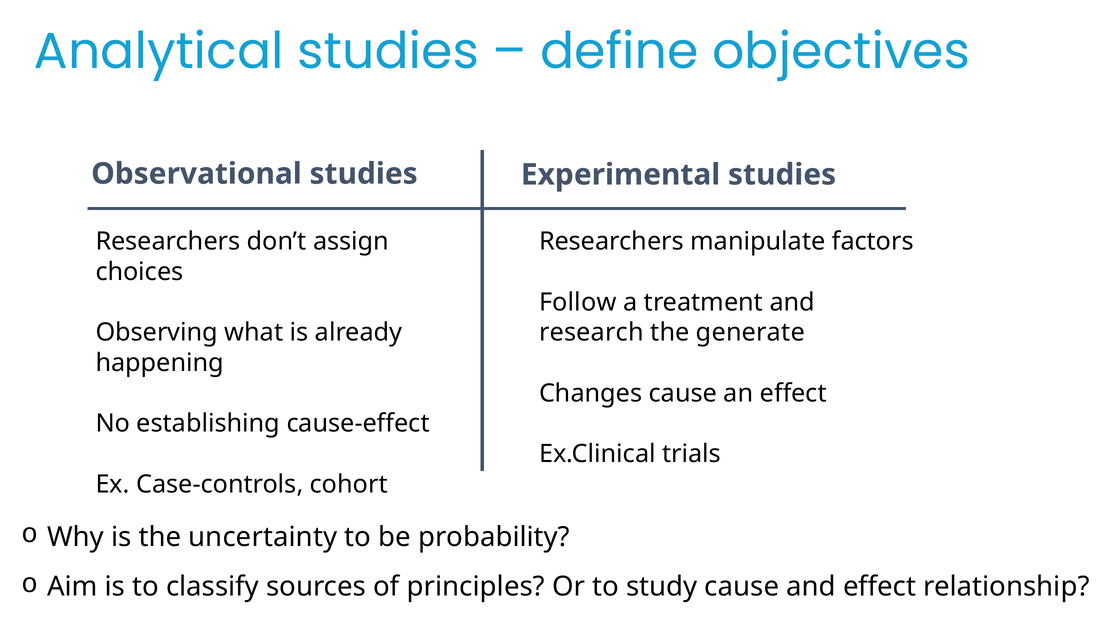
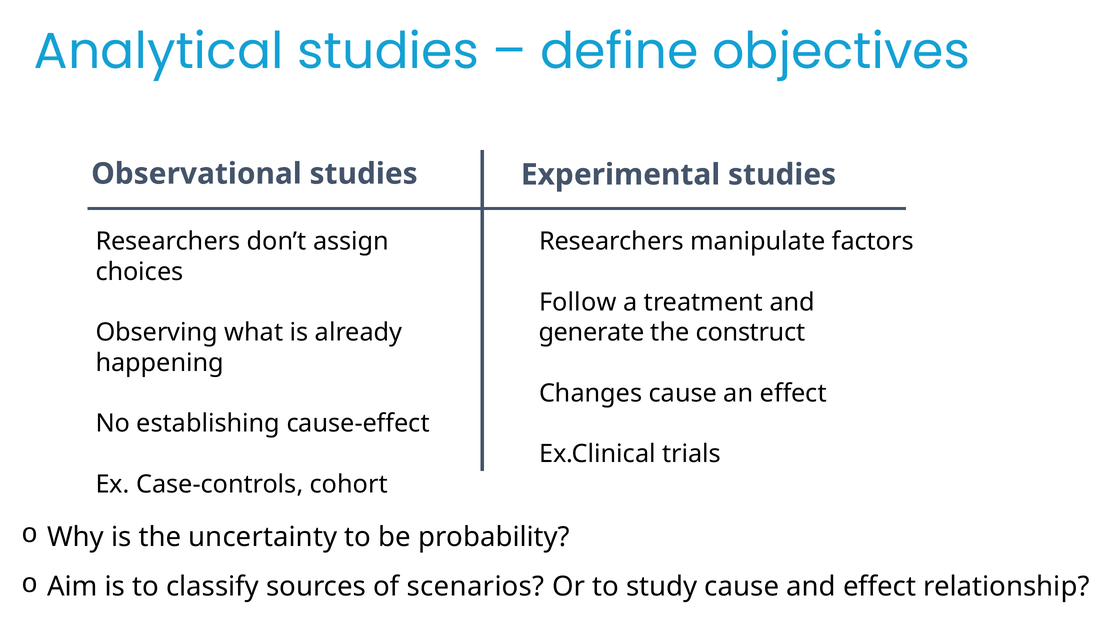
research: research -> generate (592, 332)
generate: generate -> construct (751, 332)
principles: principles -> scenarios (476, 587)
